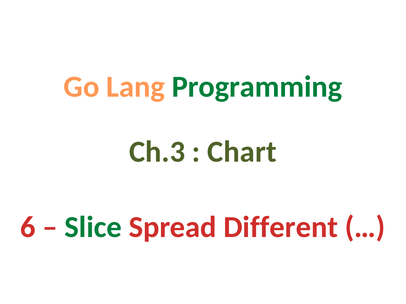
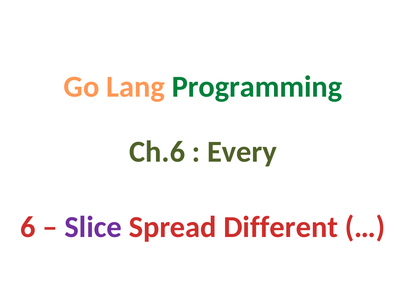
Ch.3: Ch.3 -> Ch.6 (157, 152)
Chart: Chart -> Every (242, 152)
Slice colour: green -> purple (93, 227)
